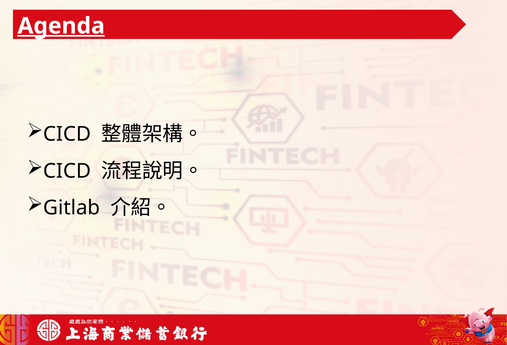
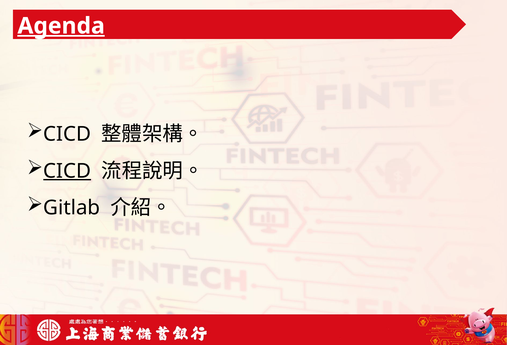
CICD underline: none -> present (67, 171)
